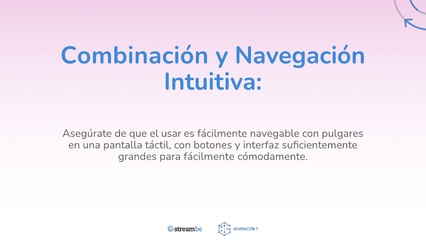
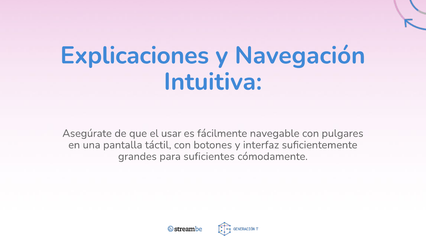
Combinación: Combinación -> Explicaciones (135, 55)
para fácilmente: fácilmente -> suficientes (209, 156)
